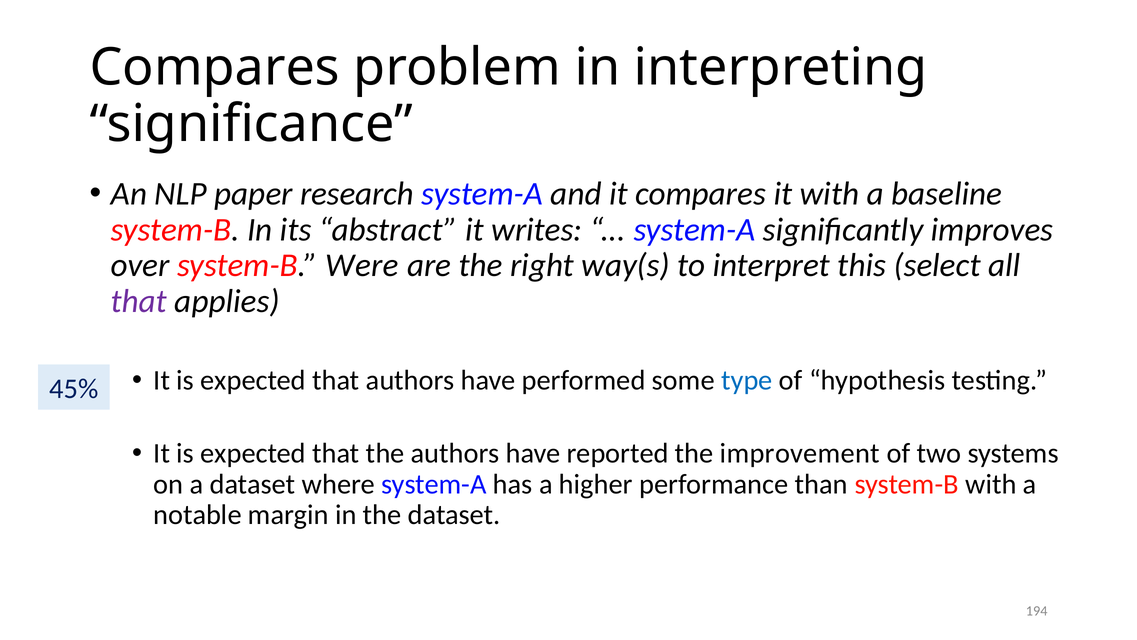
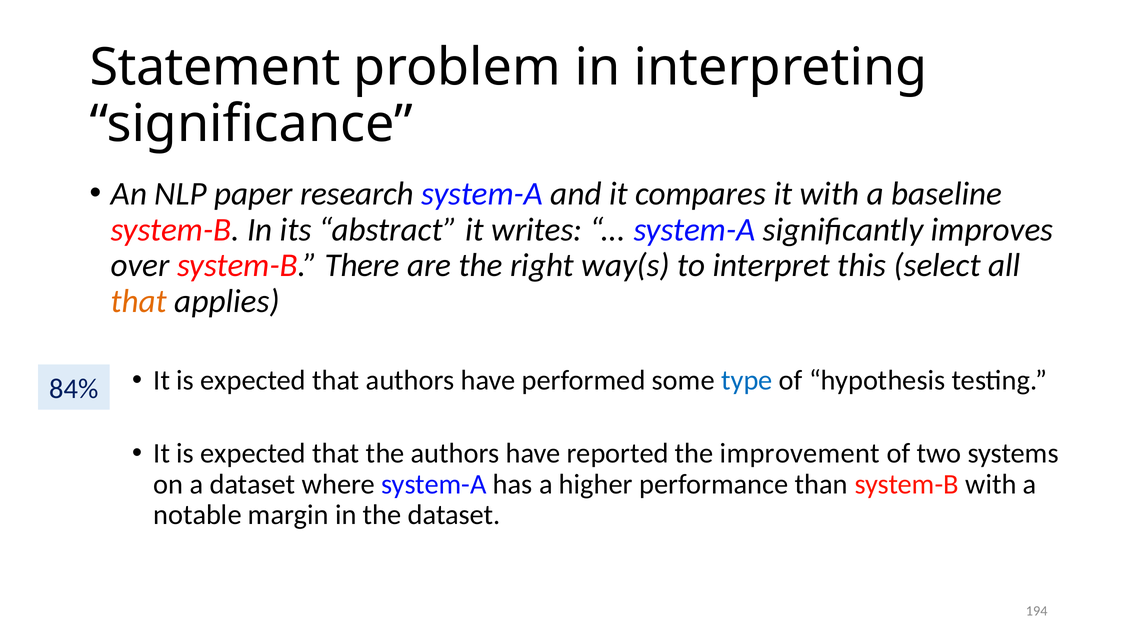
Compares: Compares -> Statement (215, 68)
Were: Were -> There (362, 265)
that colour: purple -> orange (139, 301)
45%: 45% -> 84% (74, 389)
